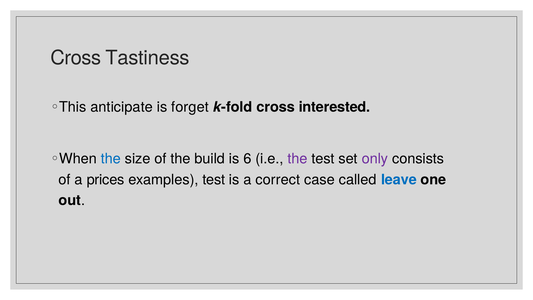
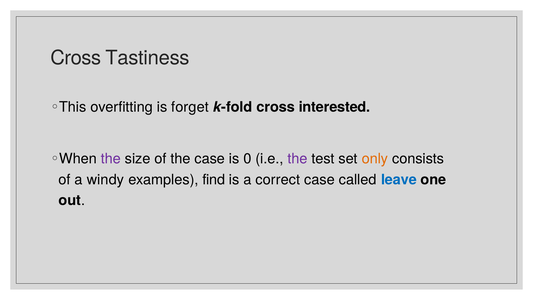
anticipate: anticipate -> overfitting (122, 107)
the colour: blue -> purple (111, 159)
the build: build -> case (210, 159)
6: 6 -> 0 (247, 159)
only colour: purple -> orange (375, 159)
prices: prices -> windy (105, 180)
examples test: test -> find (214, 180)
